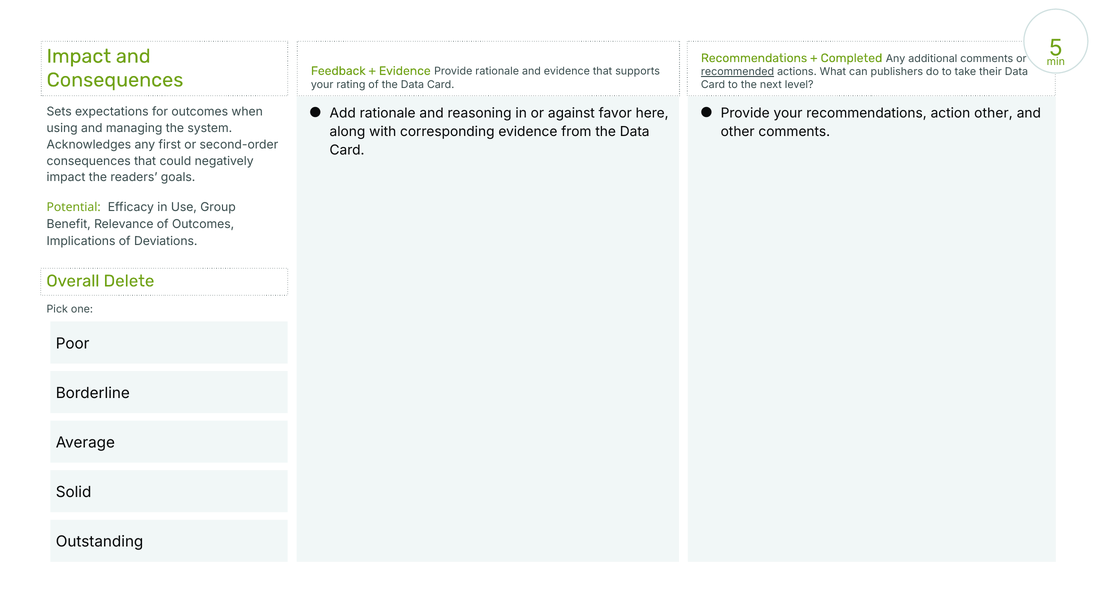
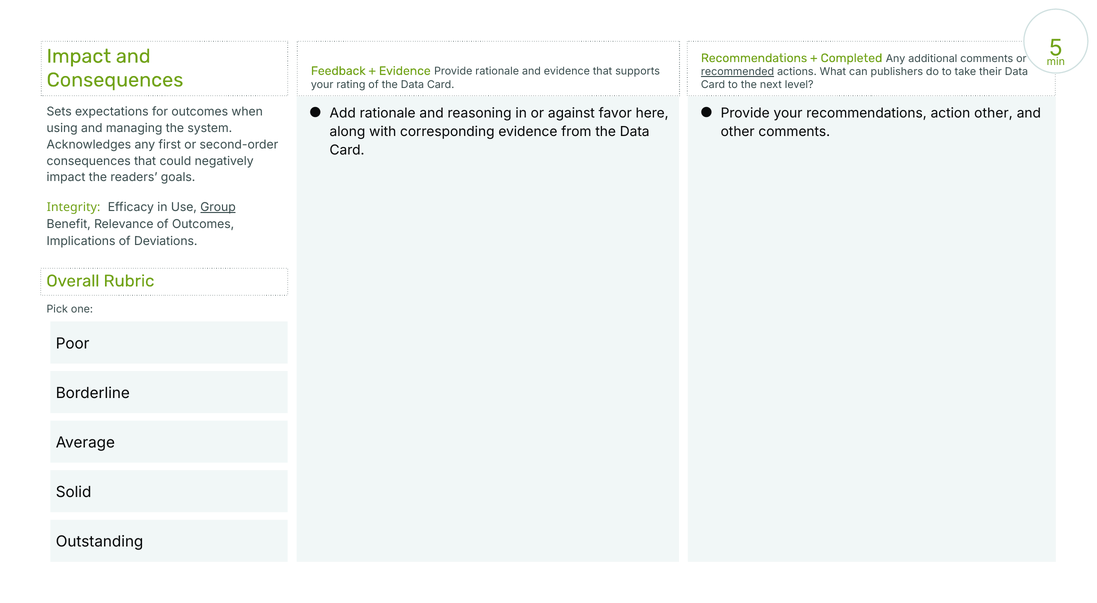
Potential: Potential -> Integrity (74, 207)
Group underline: none -> present (218, 207)
Delete: Delete -> Rubric (129, 281)
